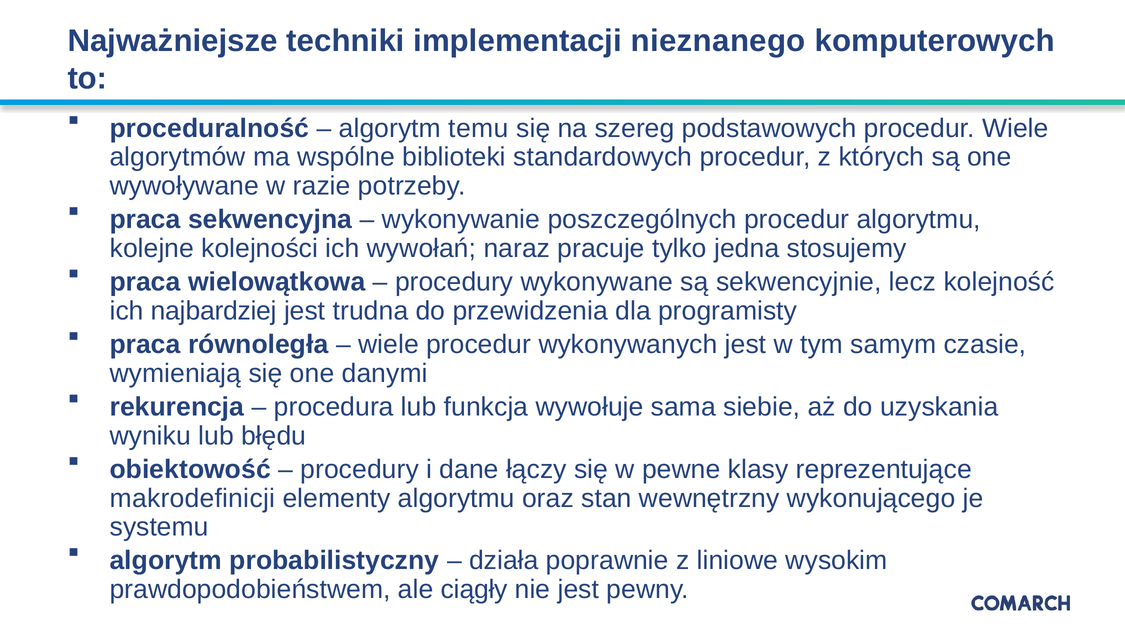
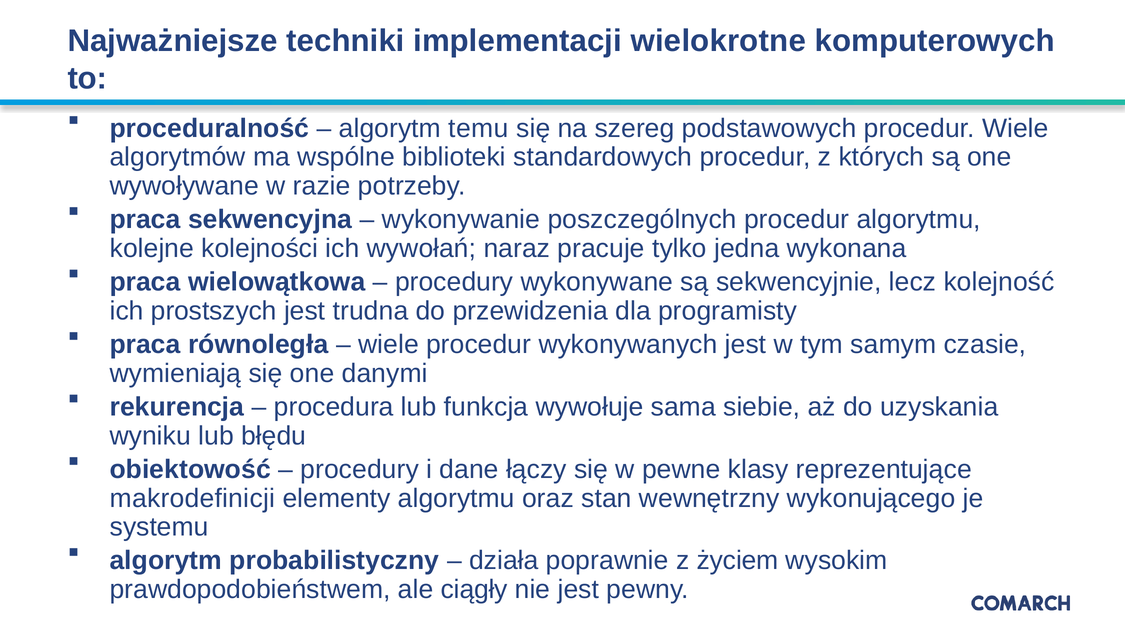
nieznanego: nieznanego -> wielokrotne (718, 41)
stosujemy: stosujemy -> wykonana (847, 248)
najbardziej: najbardziej -> prostszych (214, 311)
liniowe: liniowe -> życiem (738, 561)
